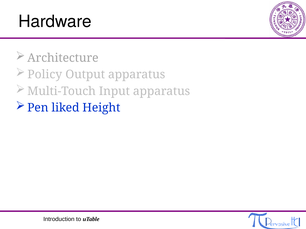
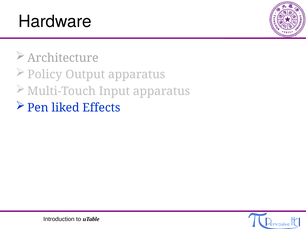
Height: Height -> Effects (101, 108)
